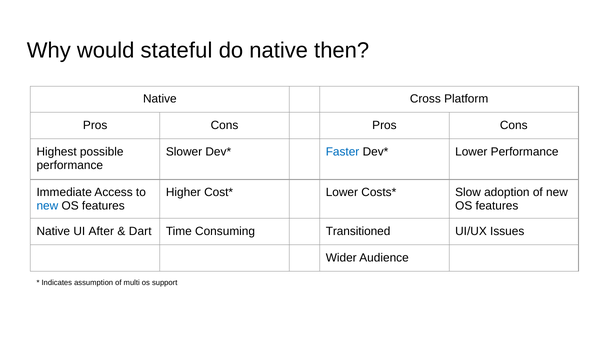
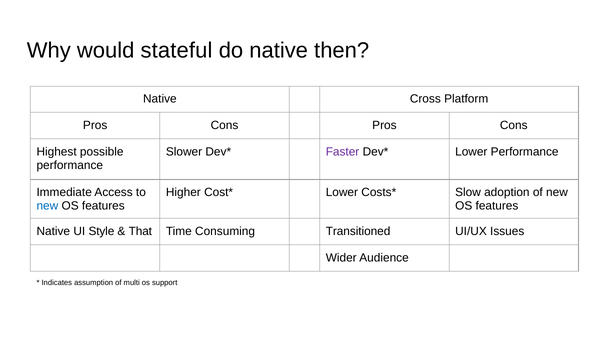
Faster colour: blue -> purple (343, 152)
After: After -> Style (101, 231)
Dart: Dart -> That (140, 231)
